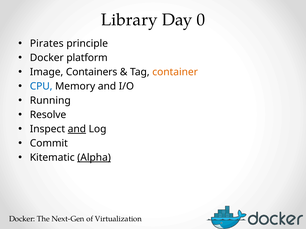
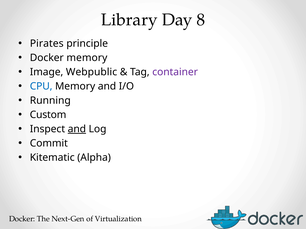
0: 0 -> 8 (201, 20)
Docker platform: platform -> memory (87, 58)
Containers: Containers -> Webpublic (92, 72)
container colour: orange -> purple (175, 72)
Resolve: Resolve -> Custom (48, 115)
Alpha underline: present -> none (94, 158)
